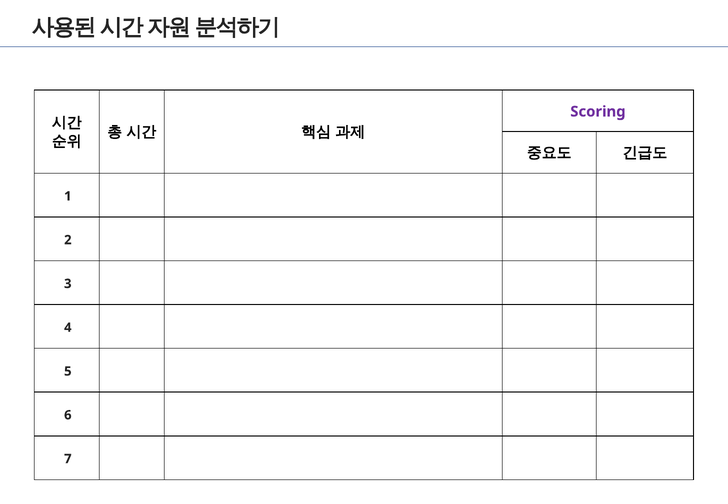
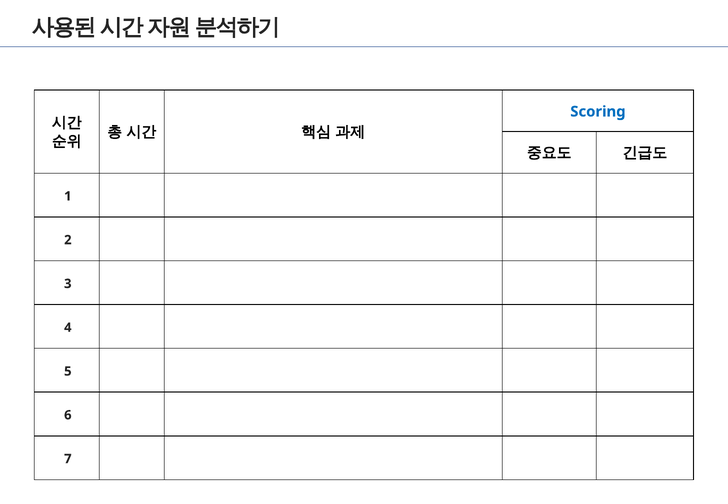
Scoring colour: purple -> blue (598, 112)
